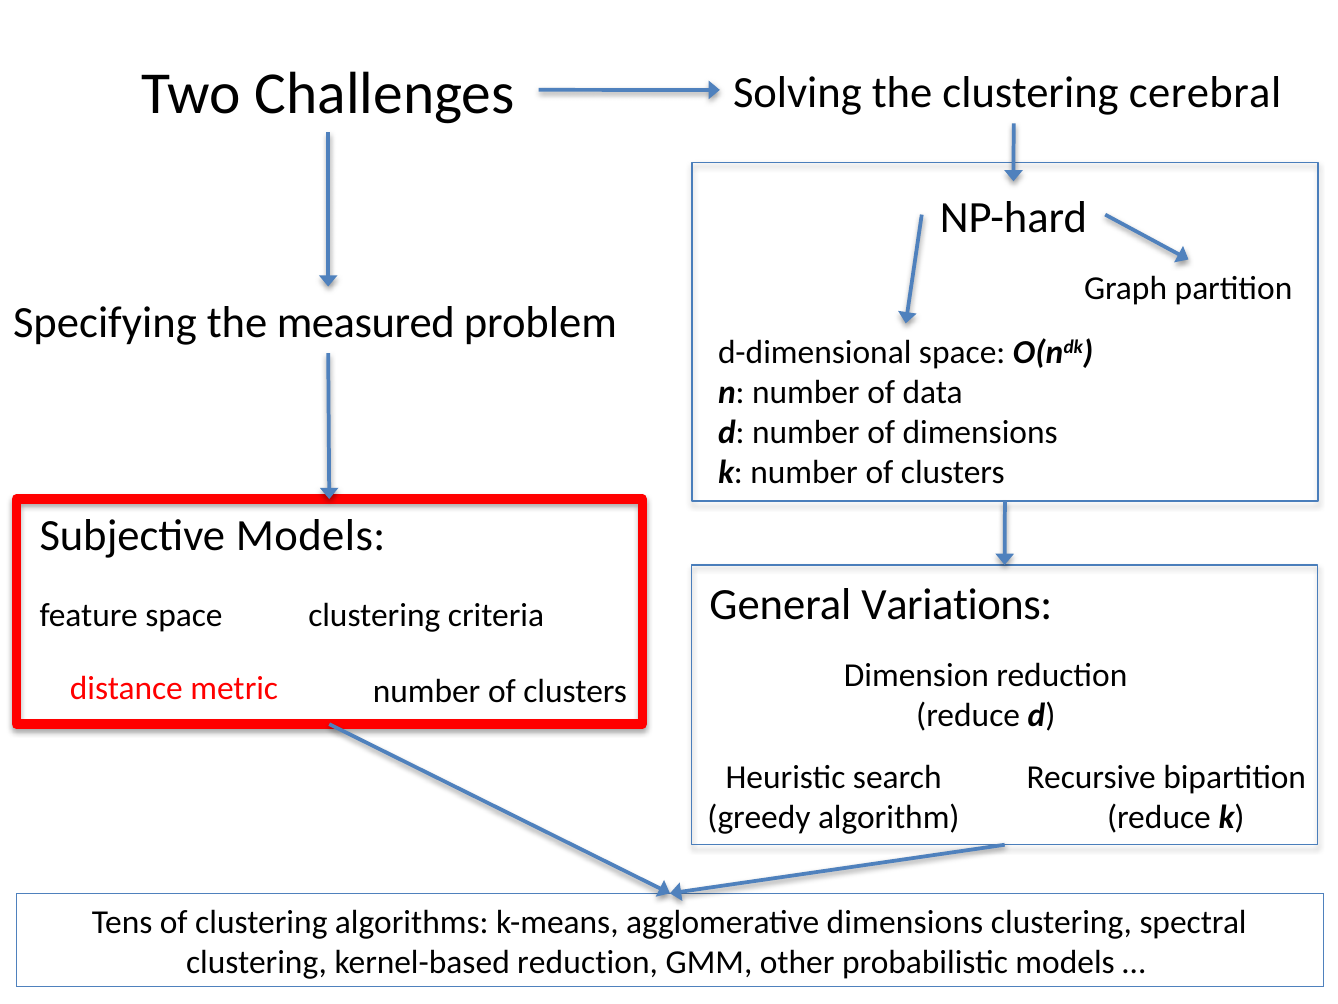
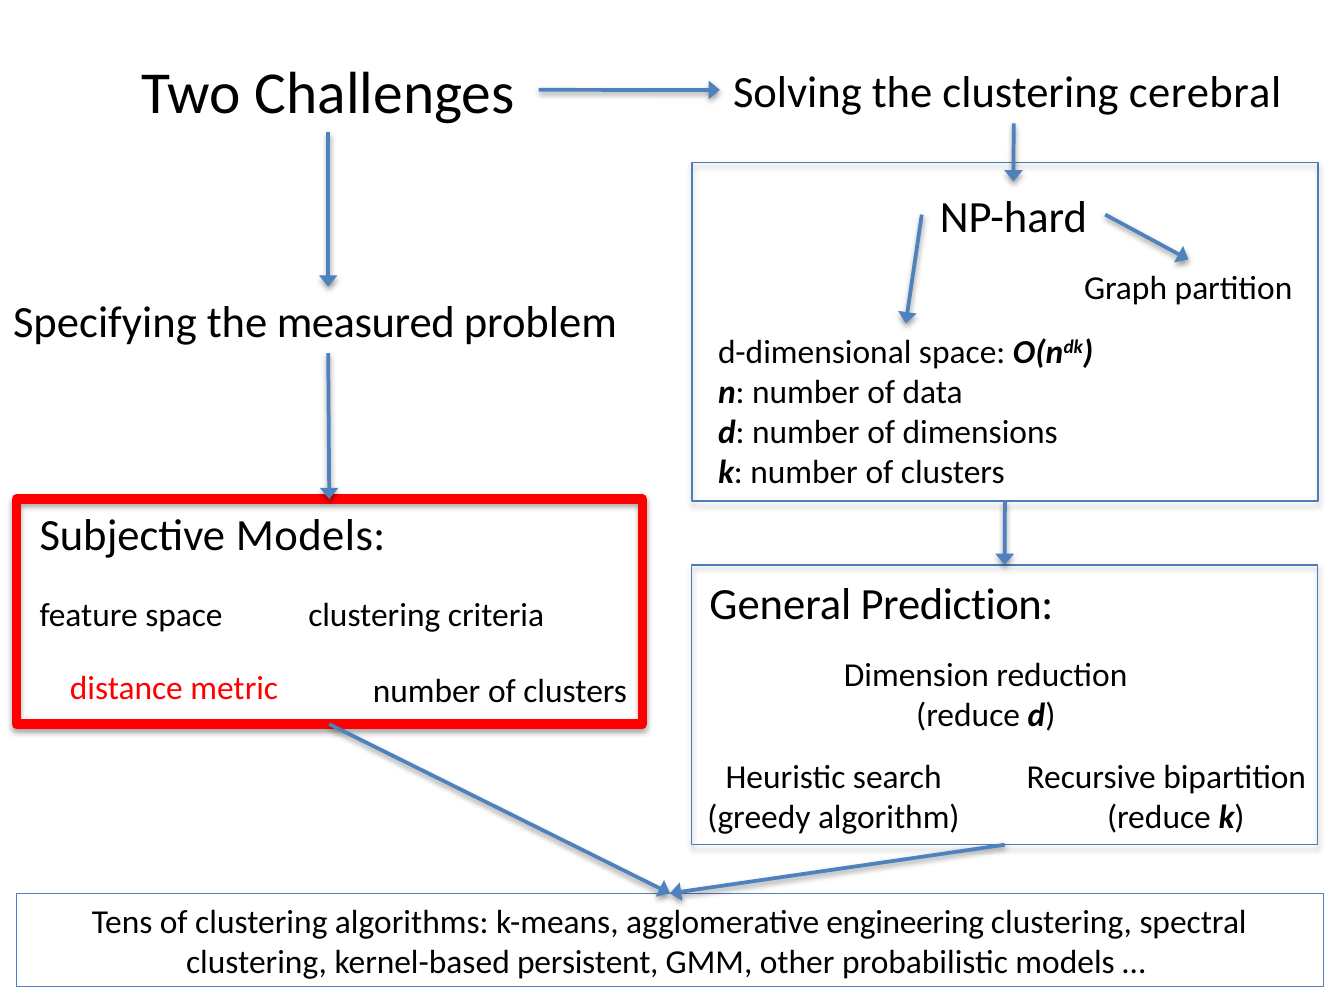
Variations: Variations -> Prediction (957, 605)
agglomerative dimensions: dimensions -> engineering (905, 922)
kernel-based reduction: reduction -> persistent (588, 962)
